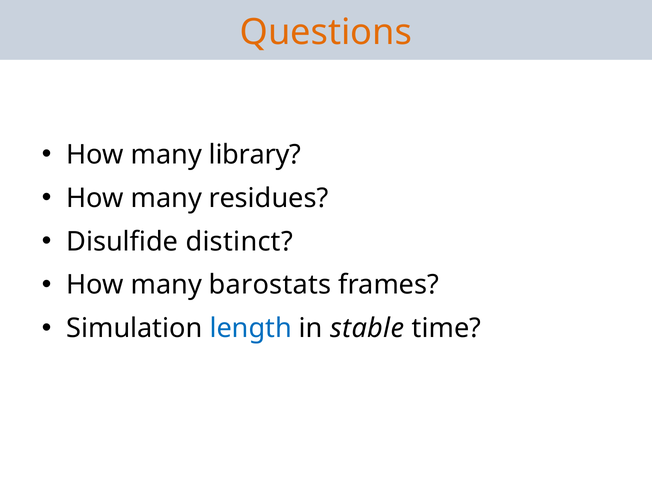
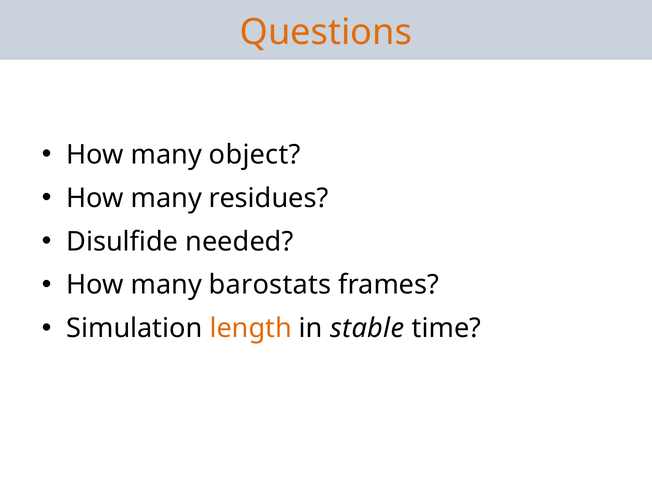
library: library -> object (255, 155)
distinct: distinct -> needed (239, 242)
length colour: blue -> orange (251, 329)
